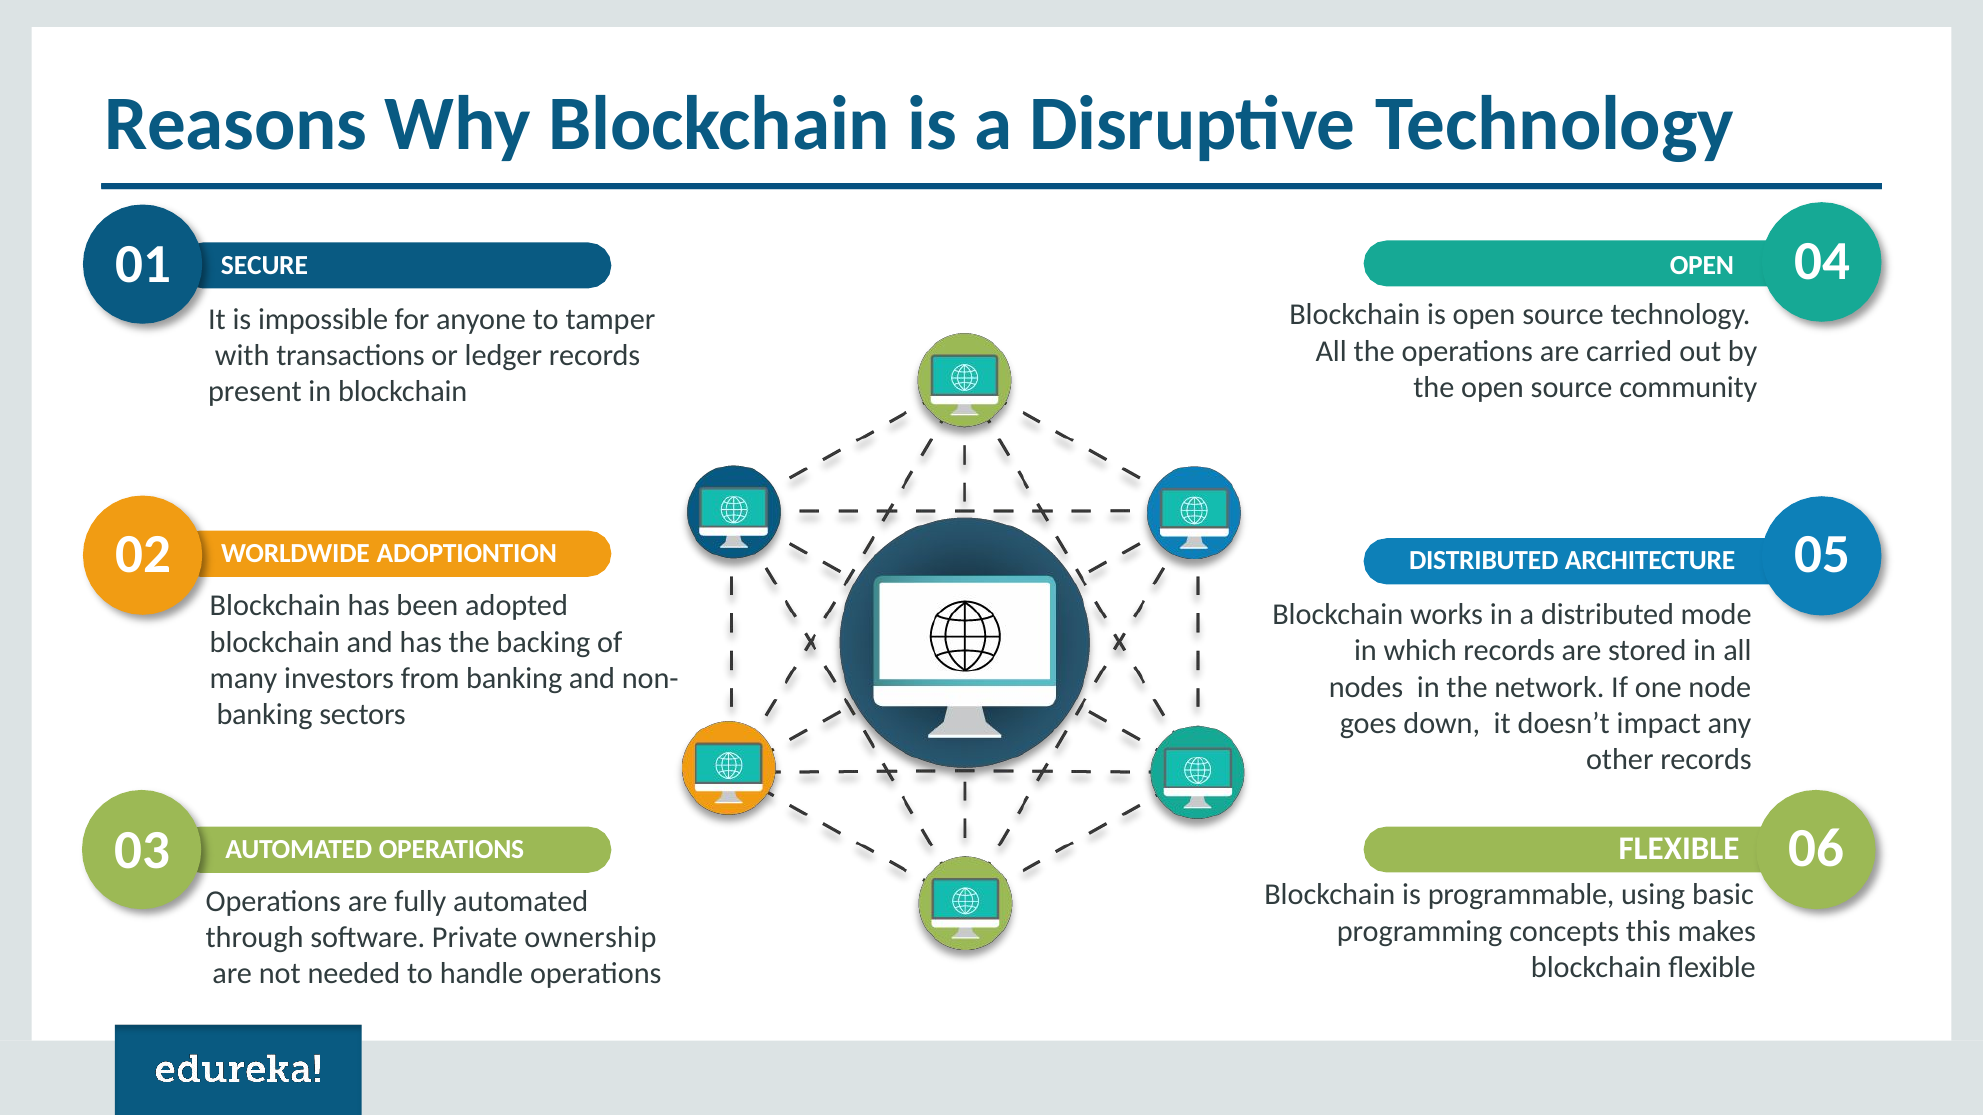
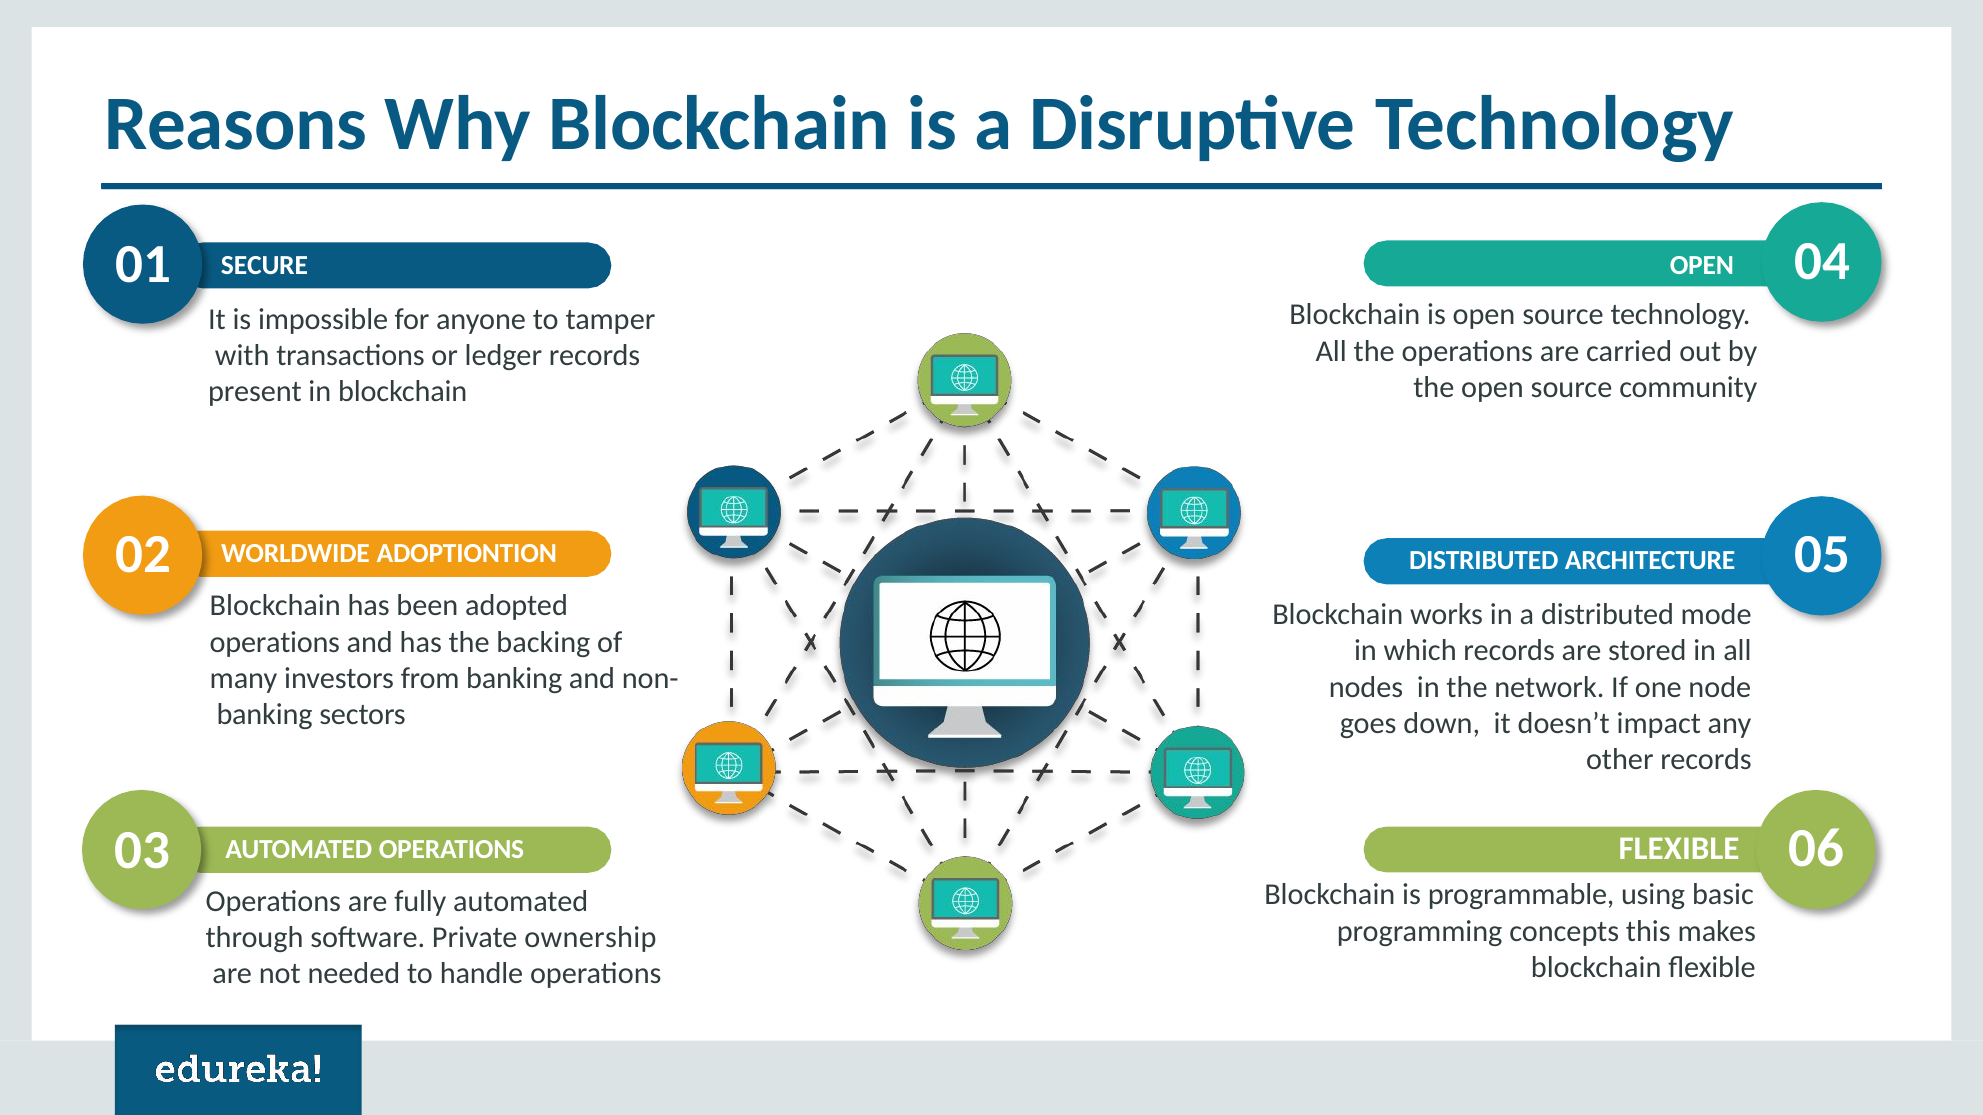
blockchain: blockchain -> operations (275, 642)
